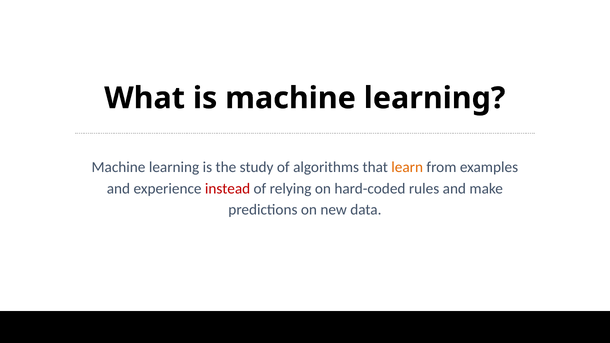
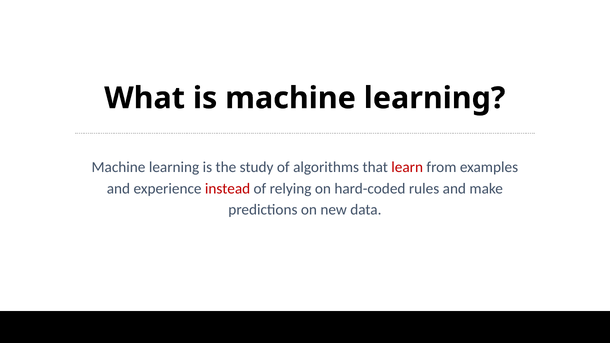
learn colour: orange -> red (407, 168)
